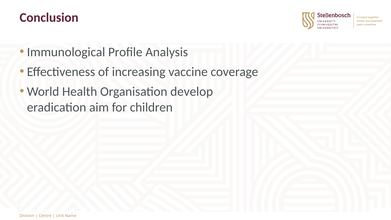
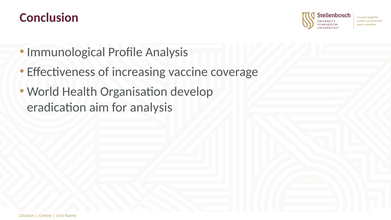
for children: children -> analysis (151, 107)
